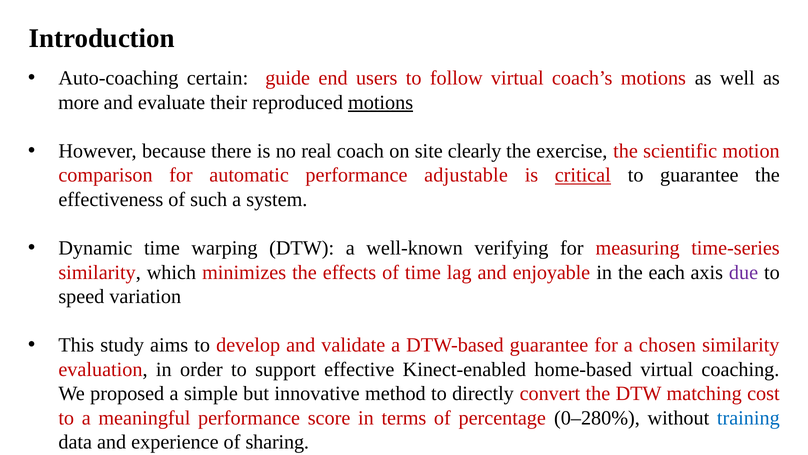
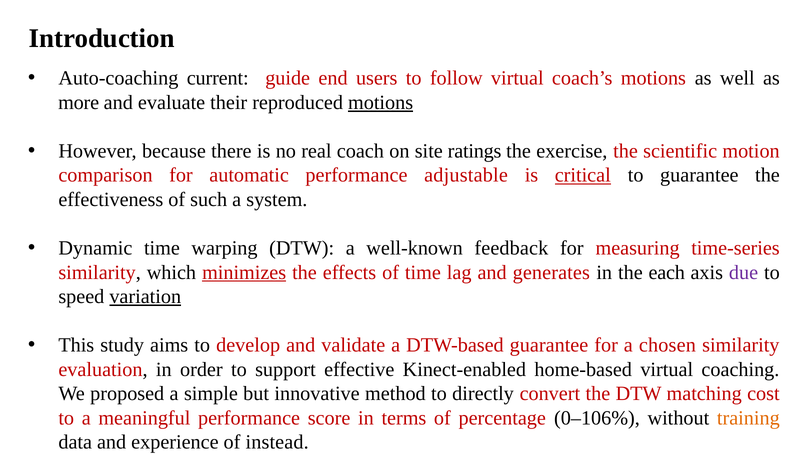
certain: certain -> current (218, 78)
clearly: clearly -> ratings (475, 151)
verifying: verifying -> feedback (511, 248)
minimizes underline: none -> present (244, 272)
enjoyable: enjoyable -> generates (551, 272)
variation underline: none -> present (145, 296)
0–280%: 0–280% -> 0–106% (597, 418)
training colour: blue -> orange (748, 418)
sharing: sharing -> instead (277, 442)
